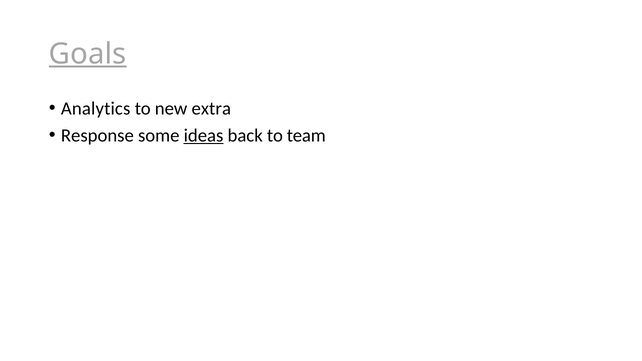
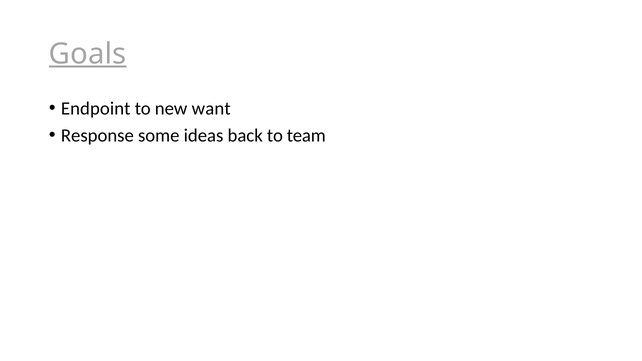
Analytics: Analytics -> Endpoint (96, 109)
extra: extra -> want (211, 109)
ideas underline: present -> none (204, 135)
